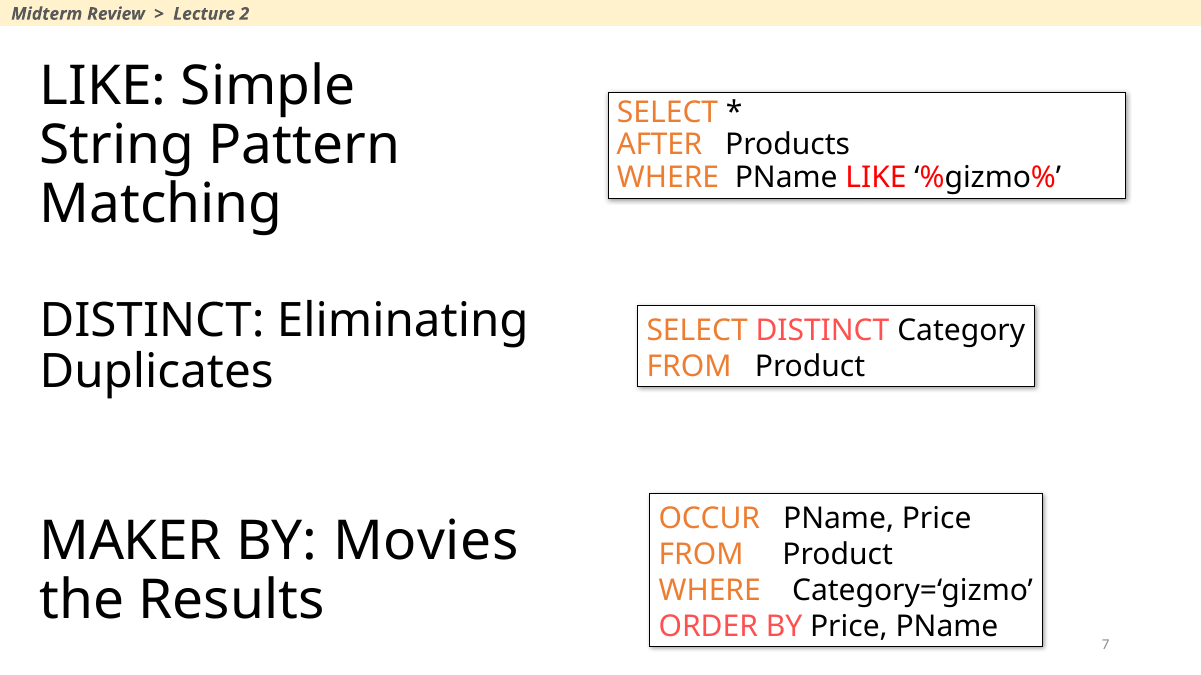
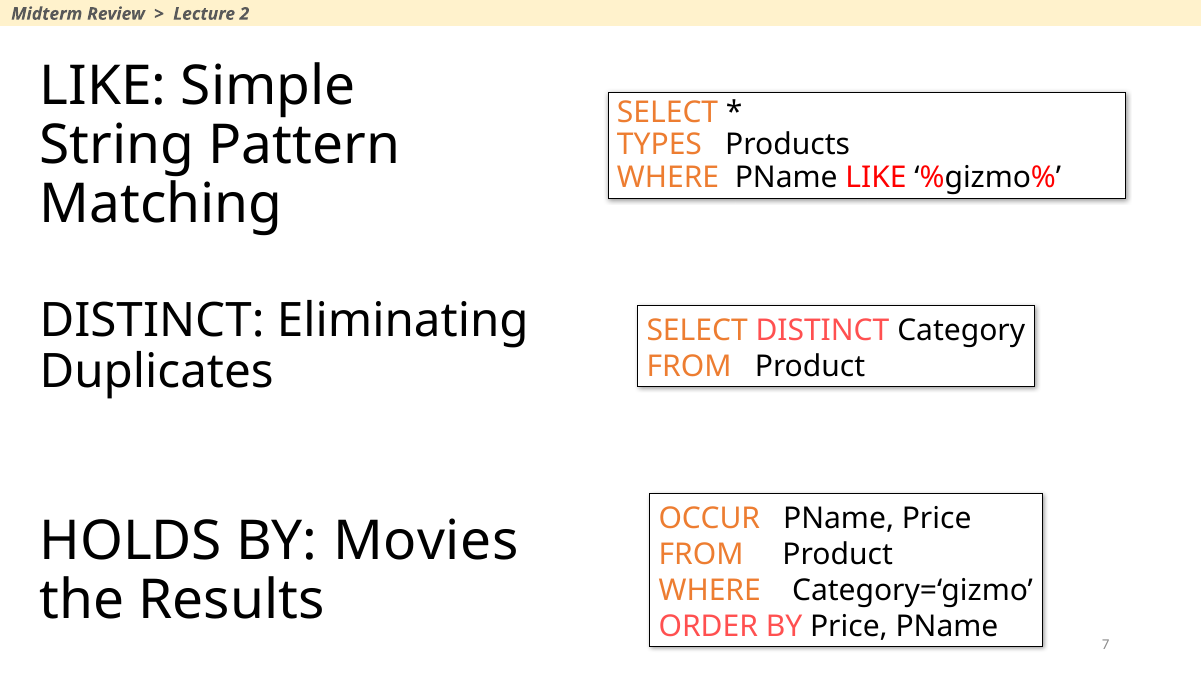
AFTER: AFTER -> TYPES (659, 145)
MAKER: MAKER -> HOLDS (131, 541)
